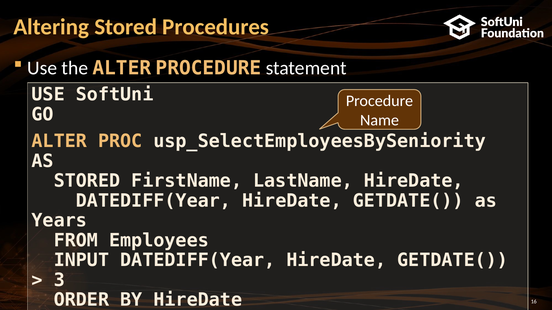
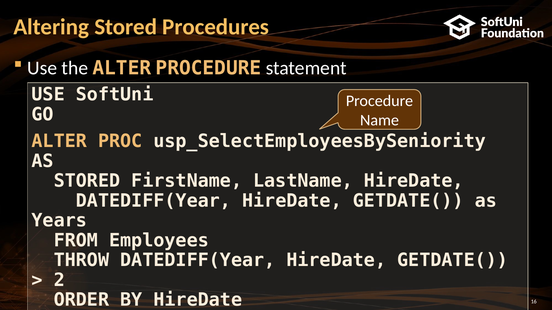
INPUT: INPUT -> THROW (81, 261)
3: 3 -> 2 (59, 281)
